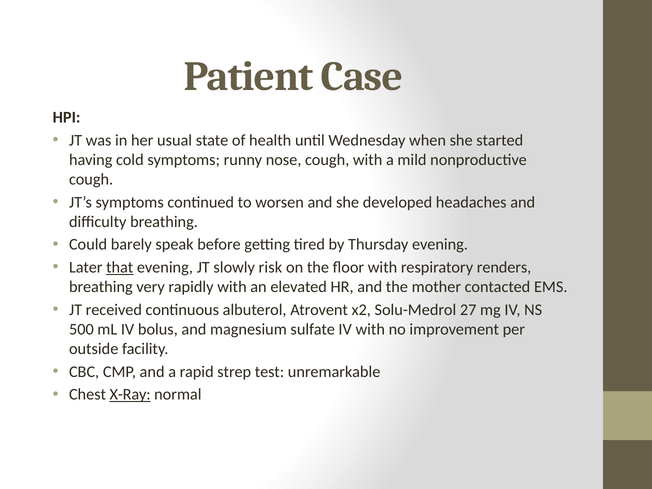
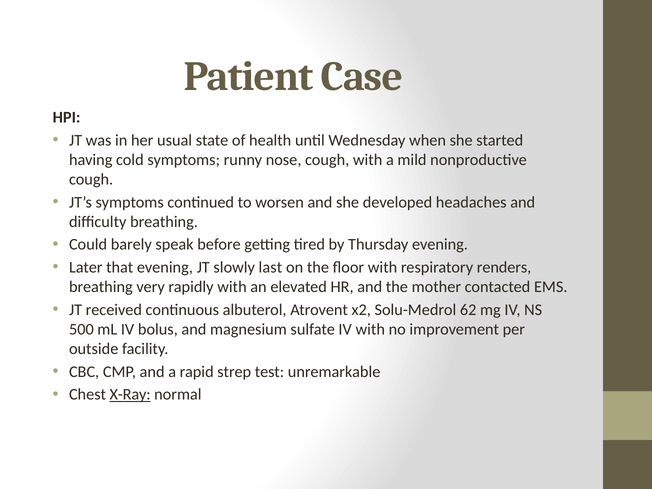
that underline: present -> none (120, 267)
risk: risk -> last (270, 267)
27: 27 -> 62 (468, 310)
